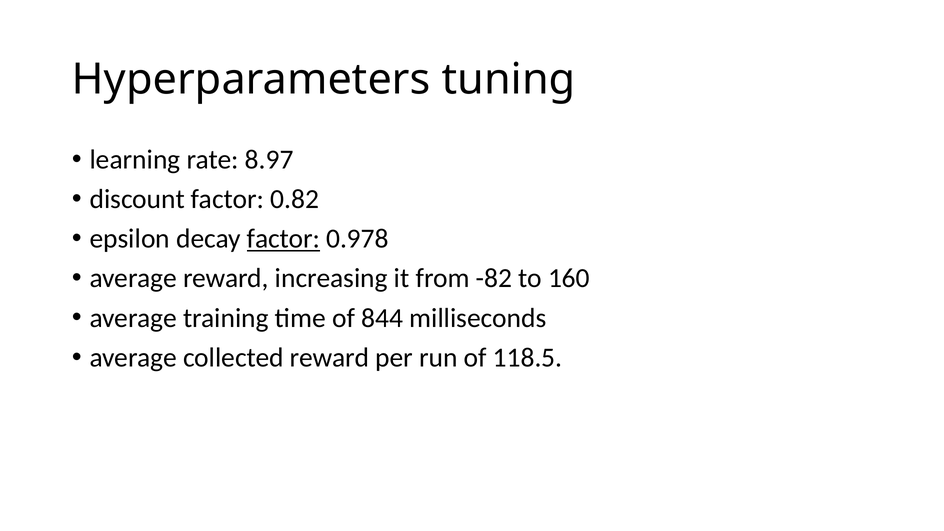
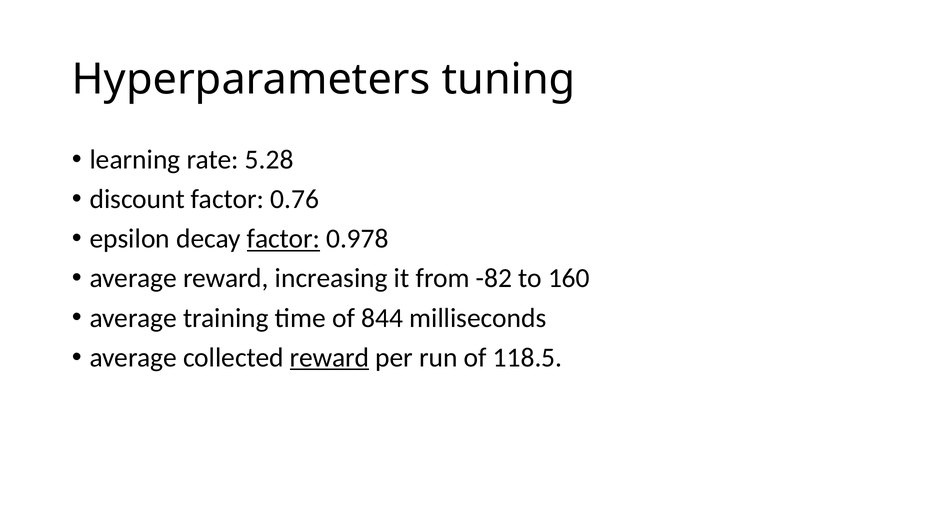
8.97: 8.97 -> 5.28 (269, 160)
0.82: 0.82 -> 0.76 (295, 199)
reward underline: none -> present (330, 358)
